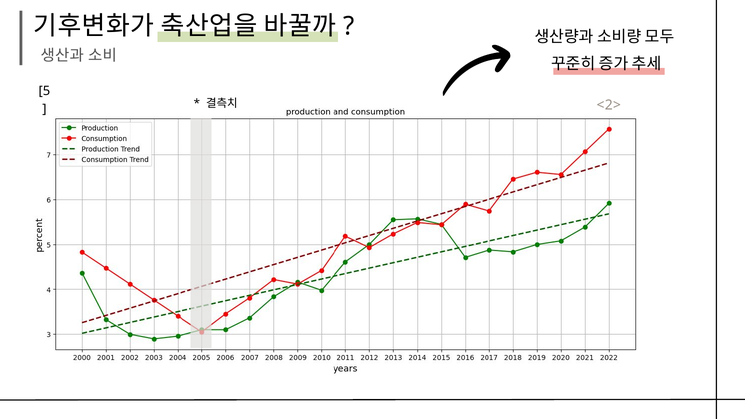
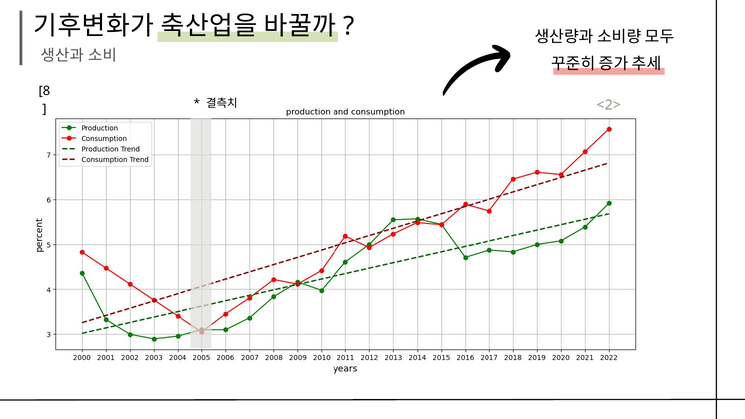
5: 5 -> 8 (44, 91)
